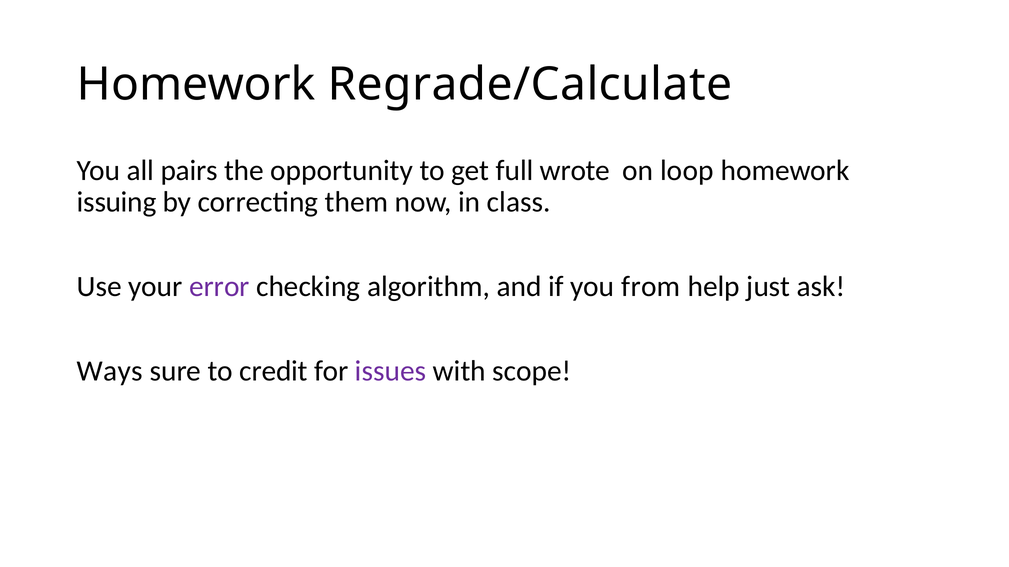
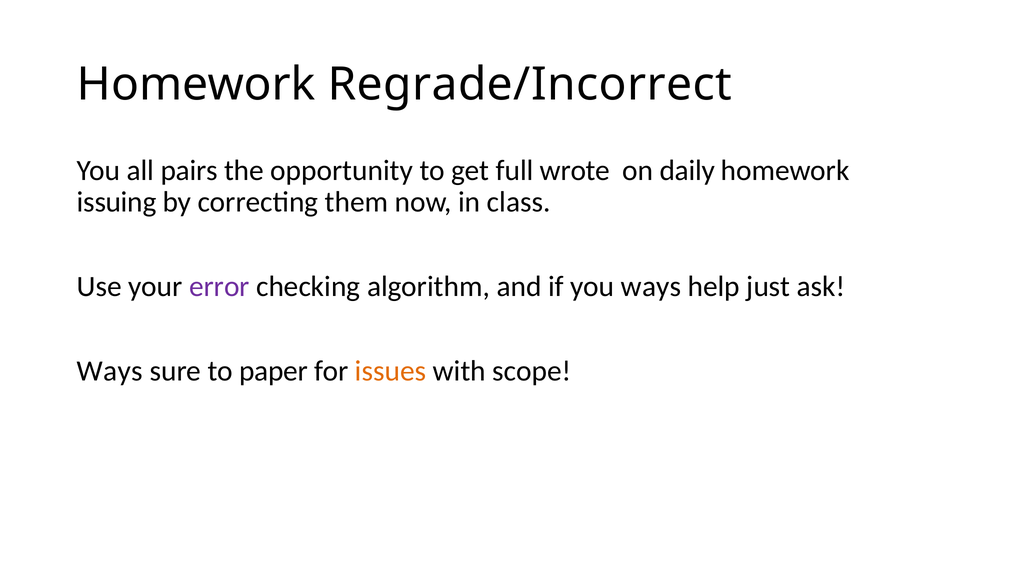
Regrade/Calculate: Regrade/Calculate -> Regrade/Incorrect (530, 85)
loop: loop -> daily (687, 171)
you from: from -> ways (651, 287)
credit: credit -> paper (274, 372)
issues colour: purple -> orange (391, 372)
